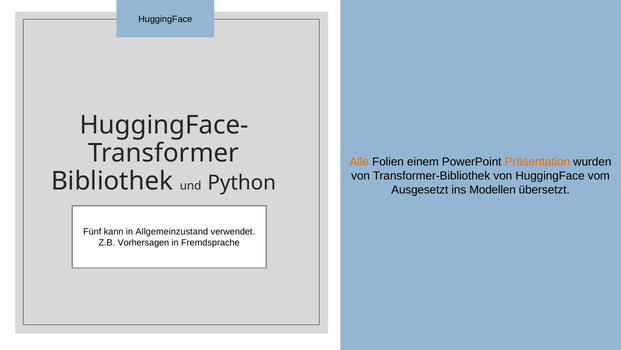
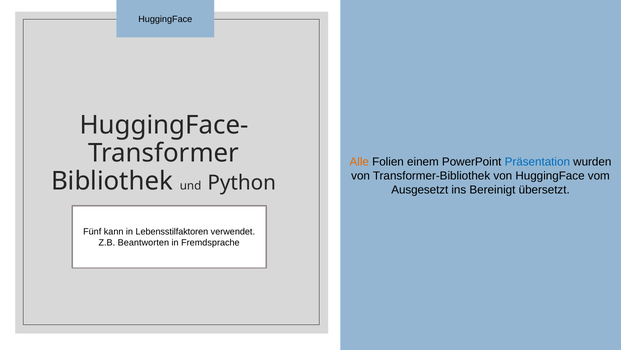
Präsentation colour: orange -> blue (537, 161)
Modellen: Modellen -> Bereinigt (492, 189)
Allgemeinzustand: Allgemeinzustand -> Lebensstilfaktoren (172, 232)
Vorhersagen: Vorhersagen -> Beantworten (143, 242)
